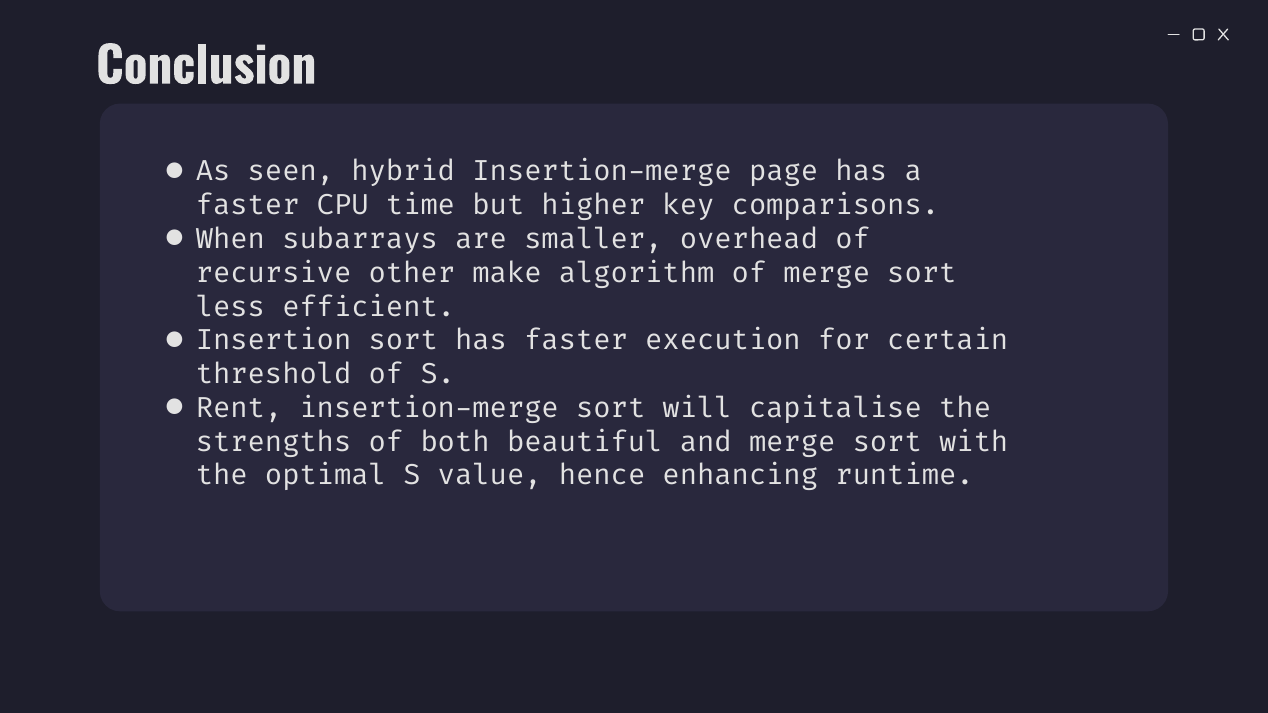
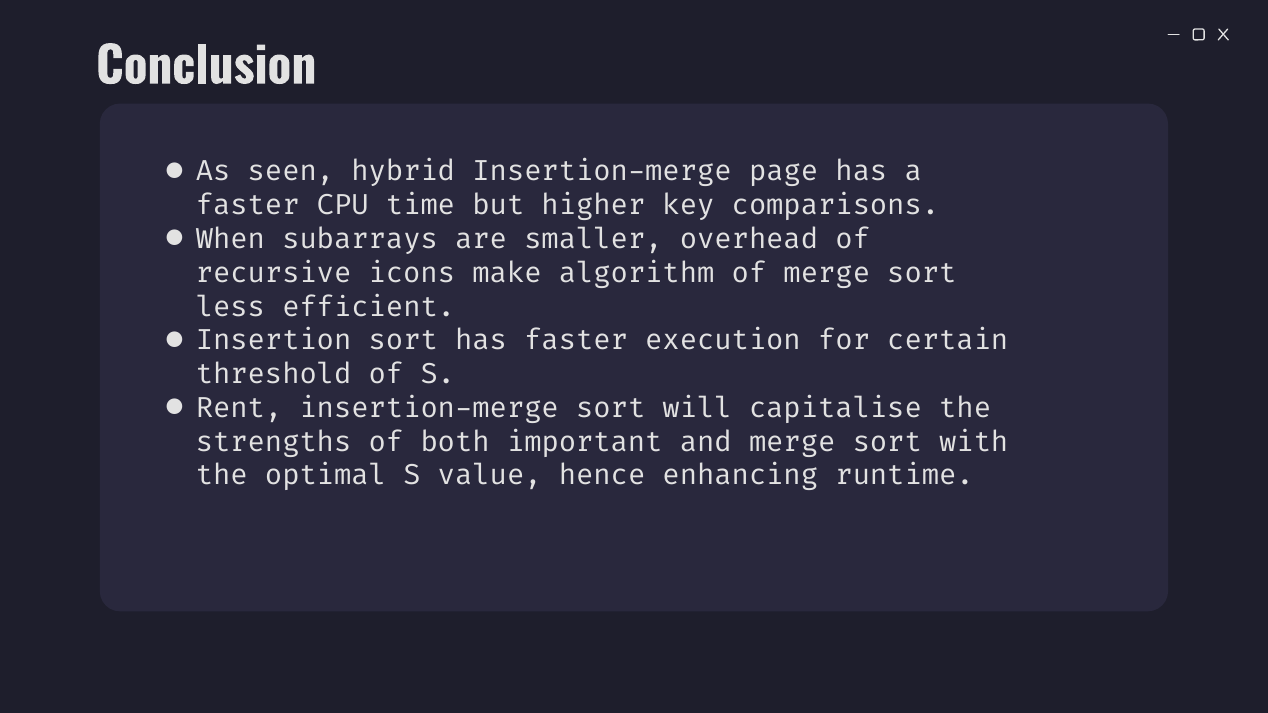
other: other -> icons (412, 273)
beautiful: beautiful -> important (585, 442)
